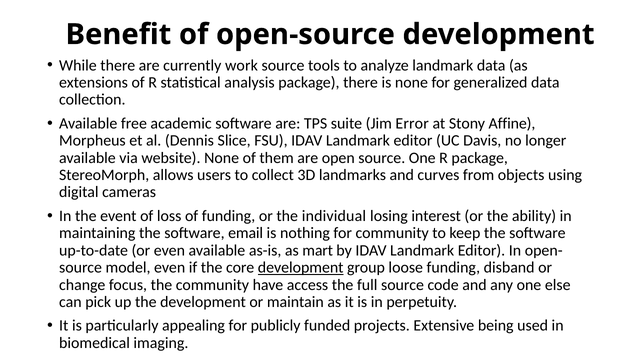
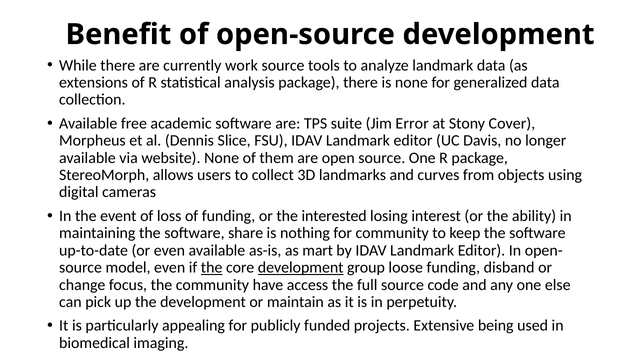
Affine: Affine -> Cover (512, 123)
individual: individual -> interested (334, 216)
email: email -> share (246, 233)
the underline: none -> present (212, 267)
